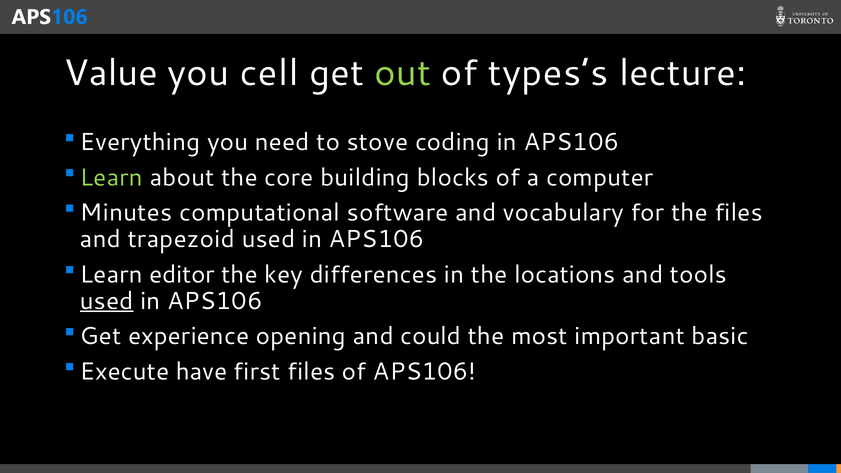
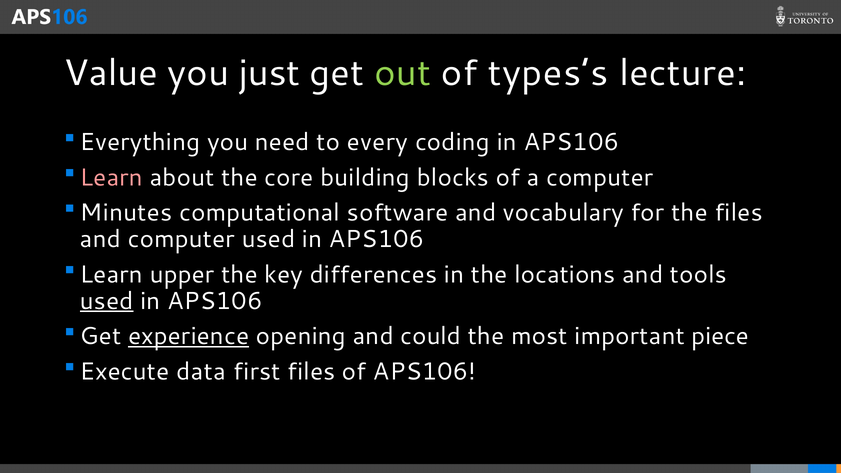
cell: cell -> just (270, 73)
stove: stove -> every (377, 142)
Learn colour: light green -> pink (111, 177)
and trapezoid: trapezoid -> computer (181, 239)
editor: editor -> upper (182, 274)
experience underline: none -> present (189, 336)
basic: basic -> piece (720, 336)
have: have -> data (201, 371)
